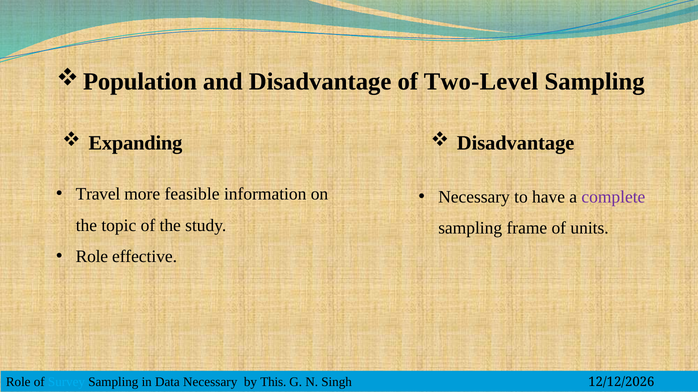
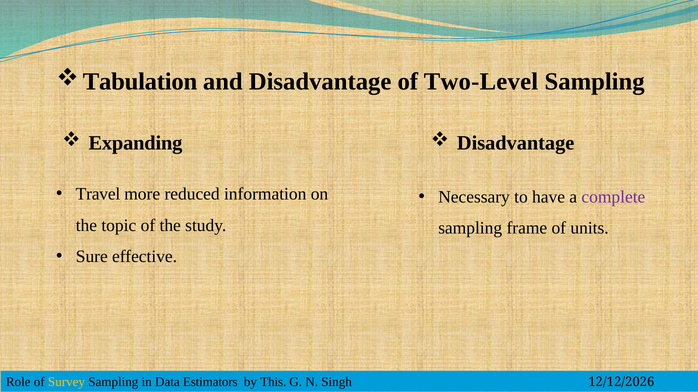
Population: Population -> Tabulation (140, 82)
feasible: feasible -> reduced (192, 194)
Role: Role -> Sure (92, 257)
Survey colour: light blue -> yellow (67, 383)
Data Necessary: Necessary -> Estimators (210, 383)
